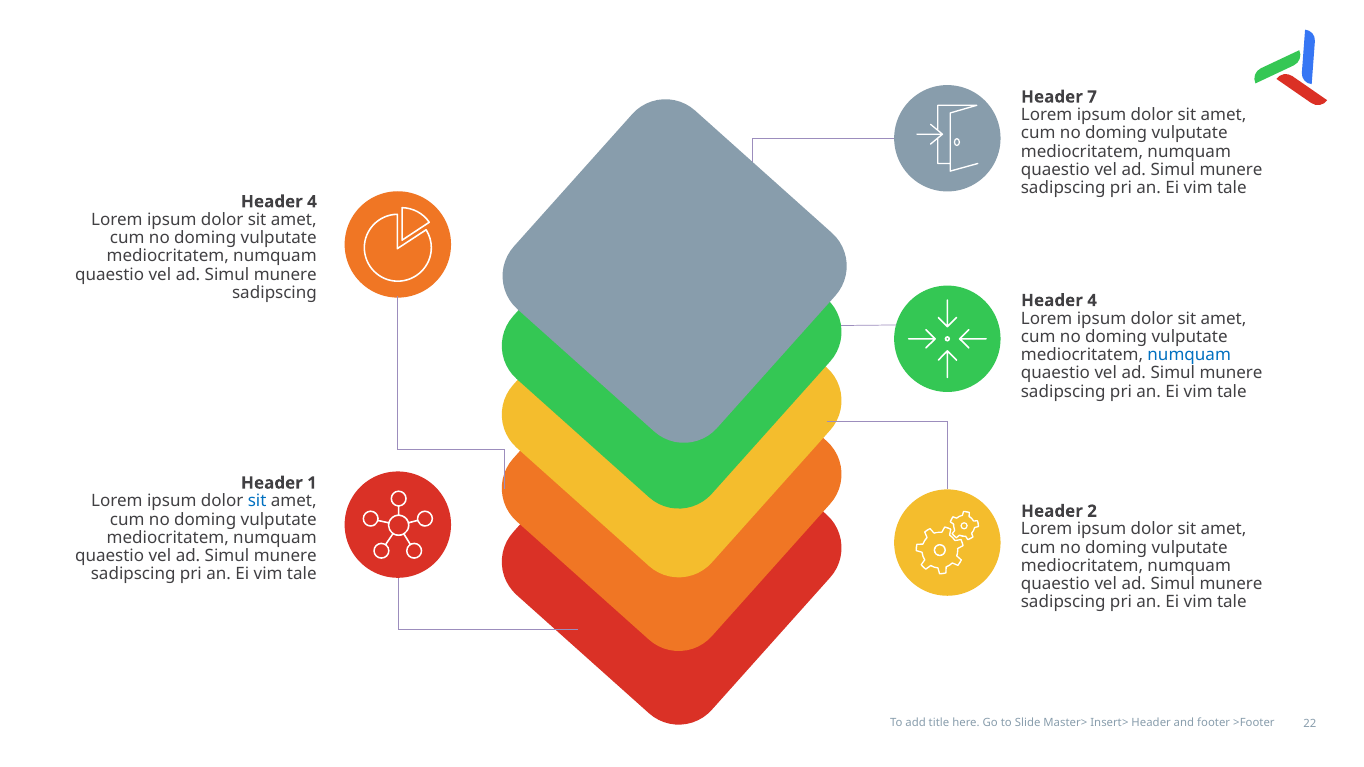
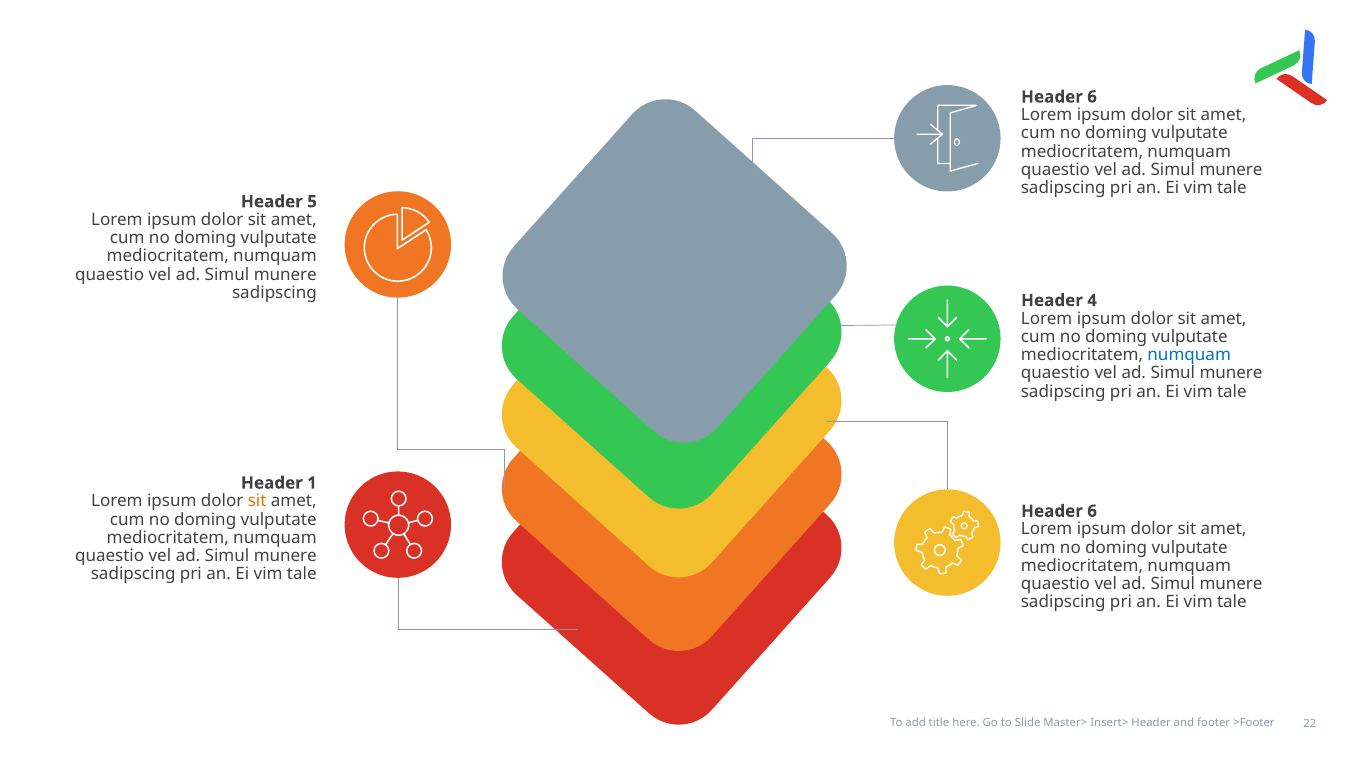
7: 7 -> 6 (1092, 97)
4: 4 -> 5 (312, 202)
sit colour: blue -> orange (257, 501)
2: 2 -> 6 (1092, 511)
